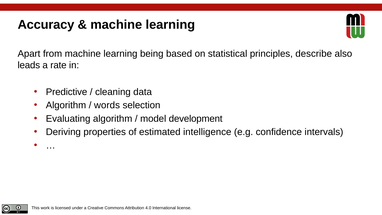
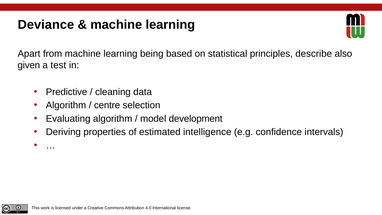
Accuracy: Accuracy -> Deviance (46, 25)
leads: leads -> given (29, 65)
rate: rate -> test (58, 65)
words: words -> centre (107, 105)
